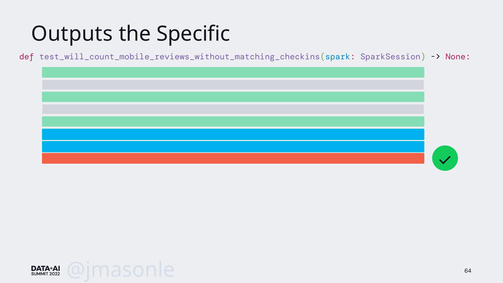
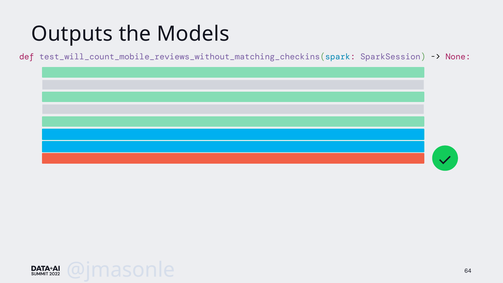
Specific: Specific -> Models (193, 34)
